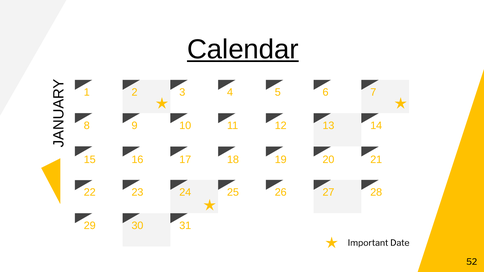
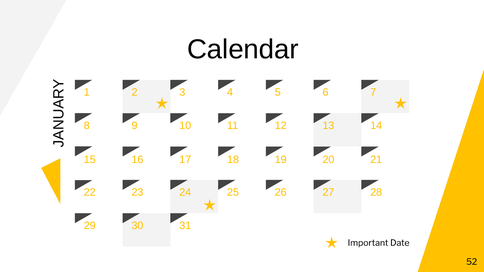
Calendar underline: present -> none (243, 49)
